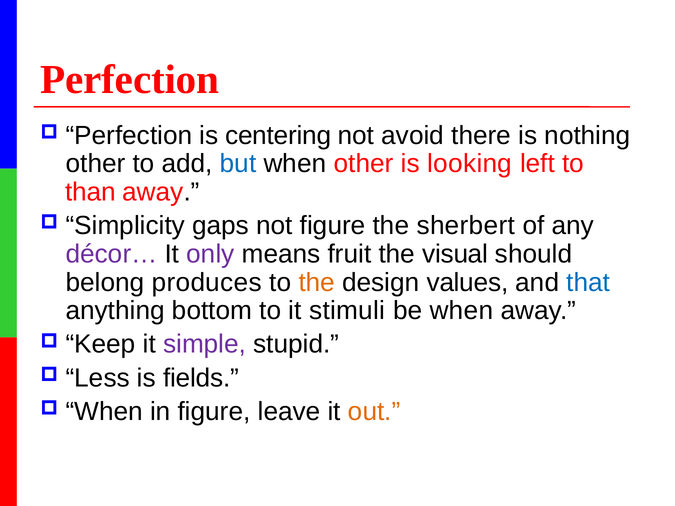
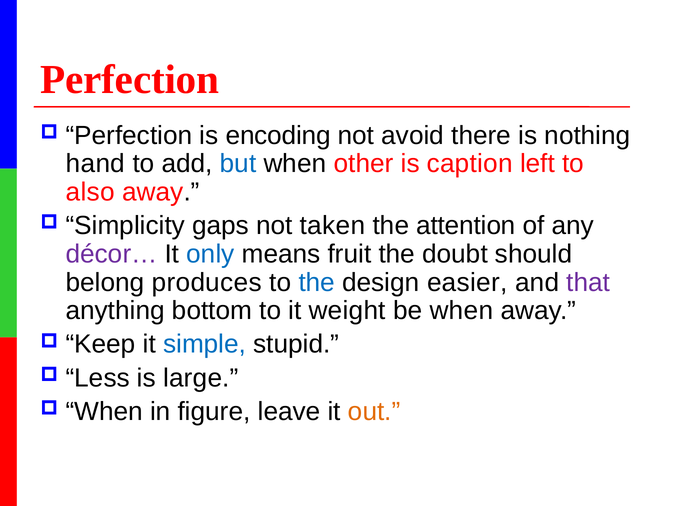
centering: centering -> encoding (278, 135)
other: other -> hand (95, 164)
looking: looking -> caption (470, 164)
than: than -> also (90, 192)
not figure: figure -> taken (333, 226)
sherbert: sherbert -> attention (466, 226)
only colour: purple -> blue (210, 254)
visual: visual -> doubt (455, 254)
the colour: orange -> blue (317, 283)
values: values -> easier (467, 283)
that colour: blue -> purple (588, 283)
stimuli: stimuli -> weight (347, 311)
simple colour: purple -> blue (205, 344)
fields: fields -> large (201, 378)
